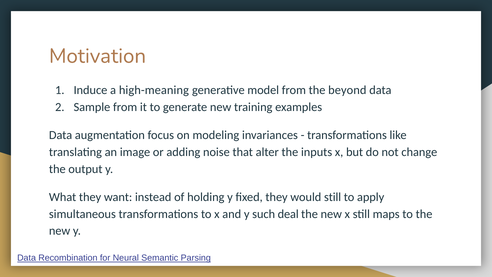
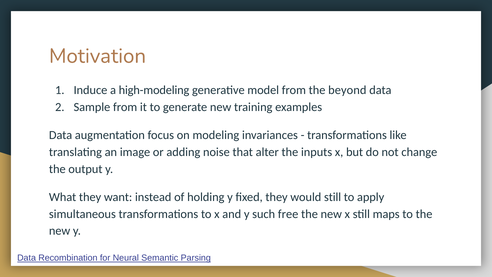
high-meaning: high-meaning -> high-modeling (154, 90)
deal: deal -> free (288, 214)
